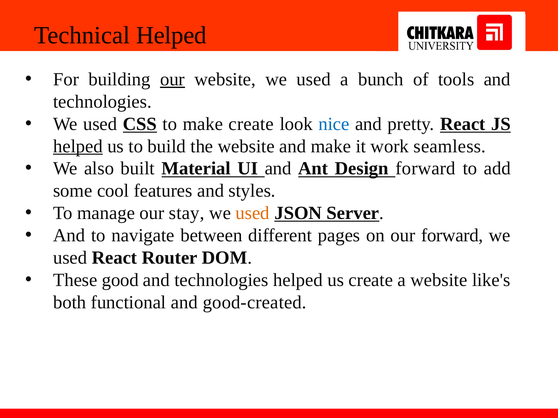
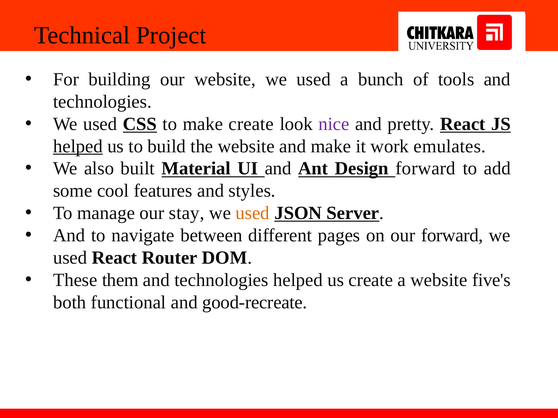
Technical Helped: Helped -> Project (171, 35)
our underline: present -> none (172, 79)
nice colour: blue -> purple (334, 124)
seamless: seamless -> emulates (450, 146)
good: good -> them (120, 280)
like's: like's -> five's (491, 280)
good-created: good-created -> good-recreate (255, 303)
